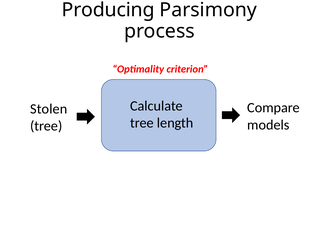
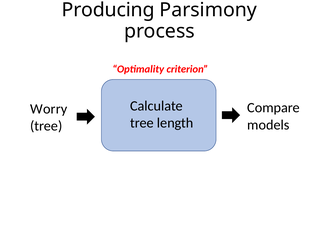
Stolen: Stolen -> Worry (49, 109)
